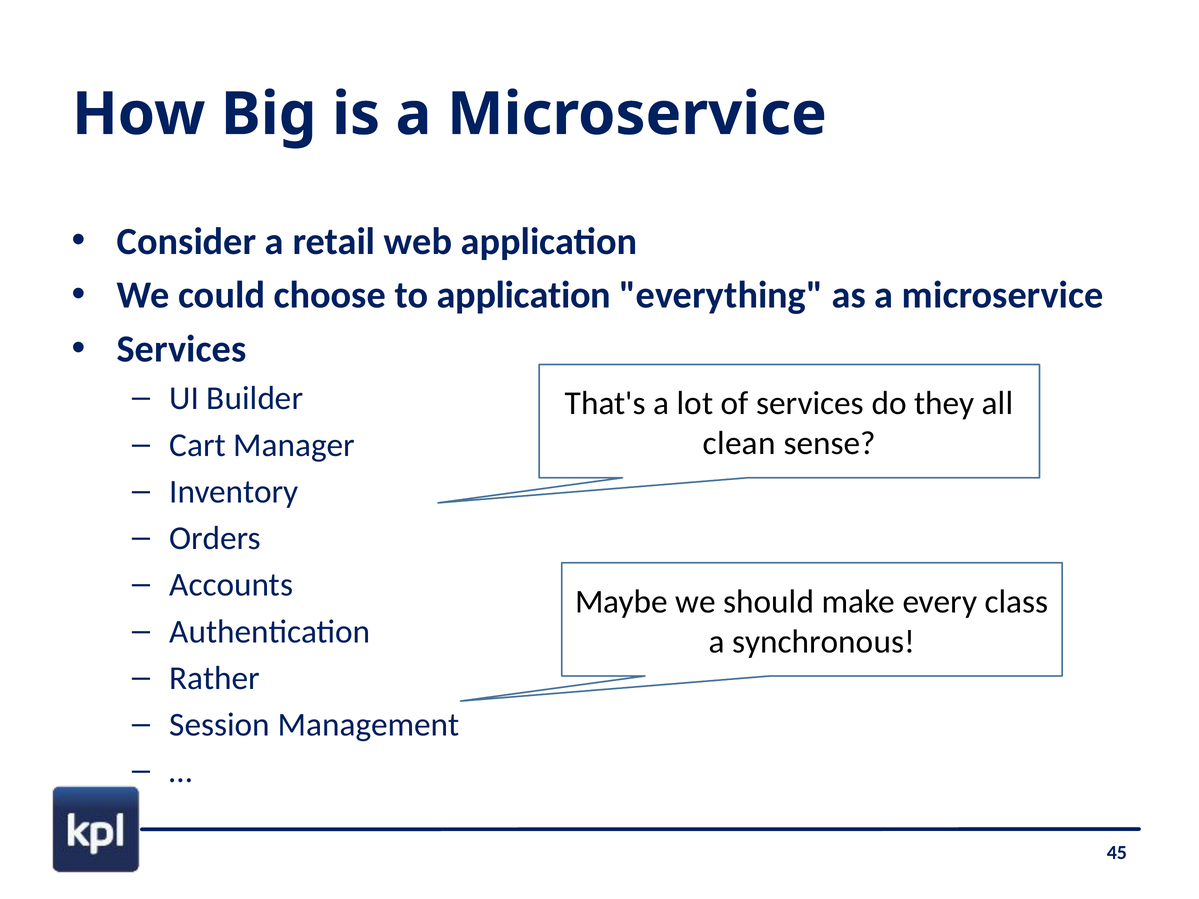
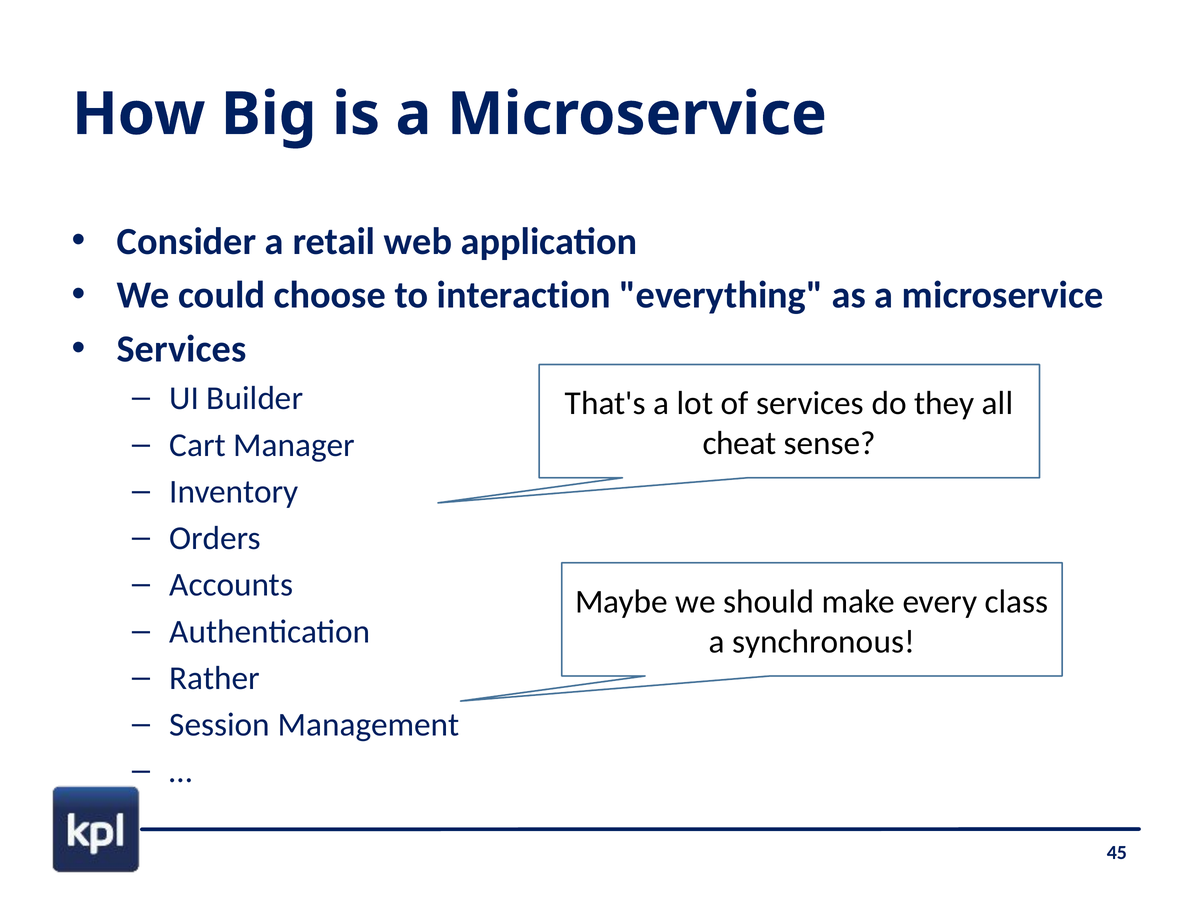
to application: application -> interaction (524, 295)
clean: clean -> cheat (740, 444)
